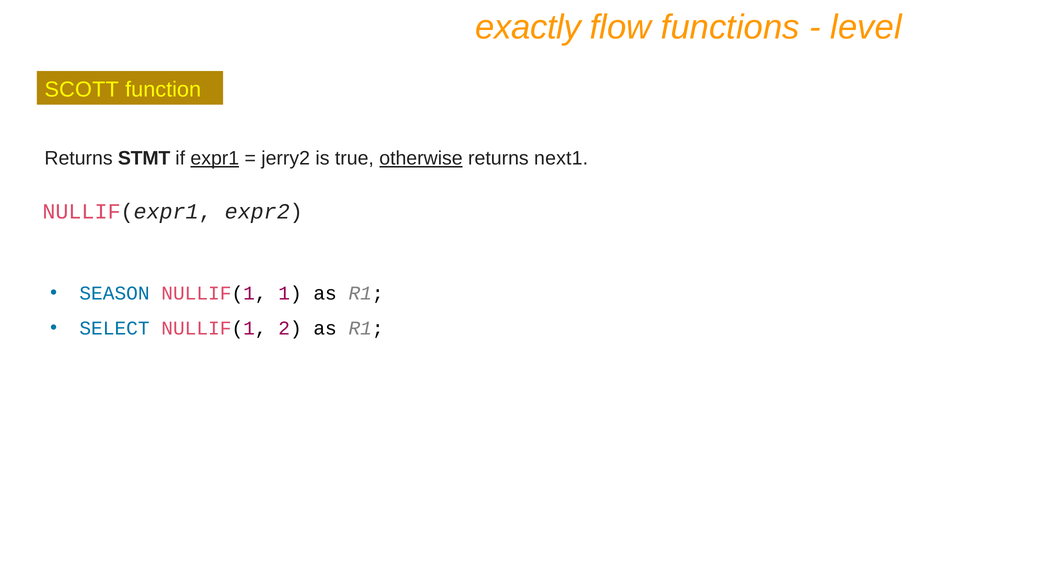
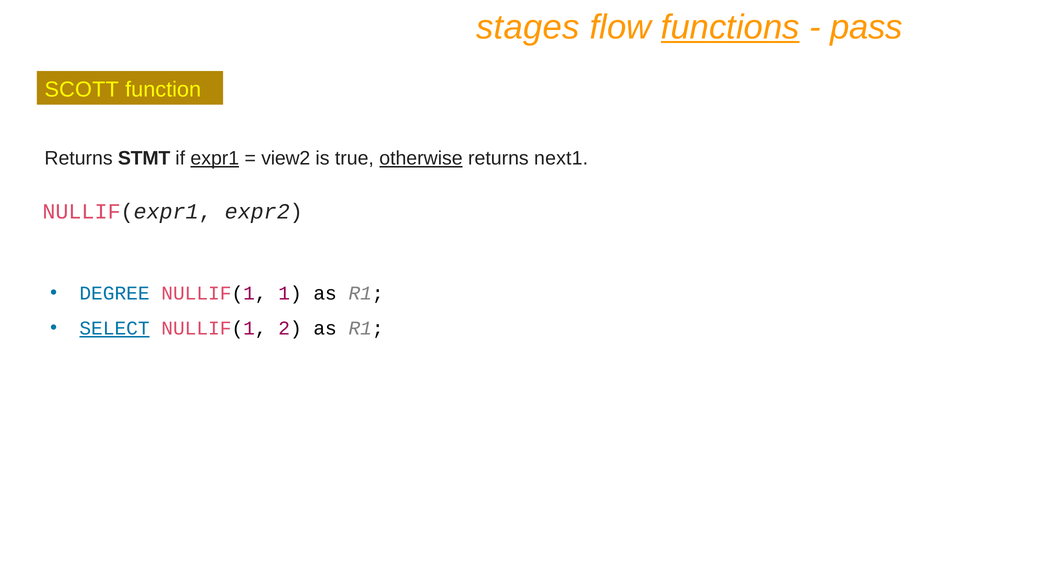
exactly: exactly -> stages (528, 27)
functions underline: none -> present (730, 27)
level: level -> pass (866, 27)
jerry2: jerry2 -> view2 (286, 158)
SEASON: SEASON -> DEGREE (115, 293)
SELECT underline: none -> present (115, 328)
